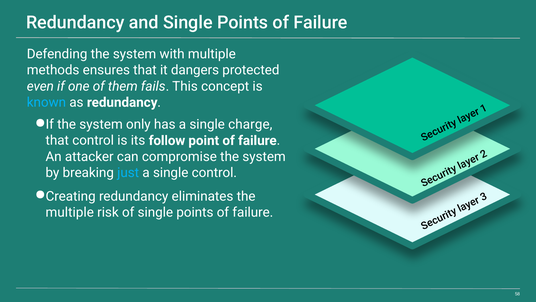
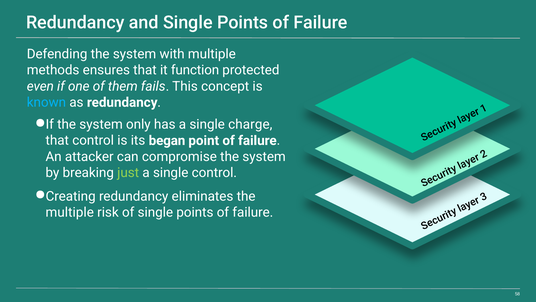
dangers: dangers -> function (195, 70)
follow: follow -> began (167, 140)
just colour: light blue -> light green (128, 172)
